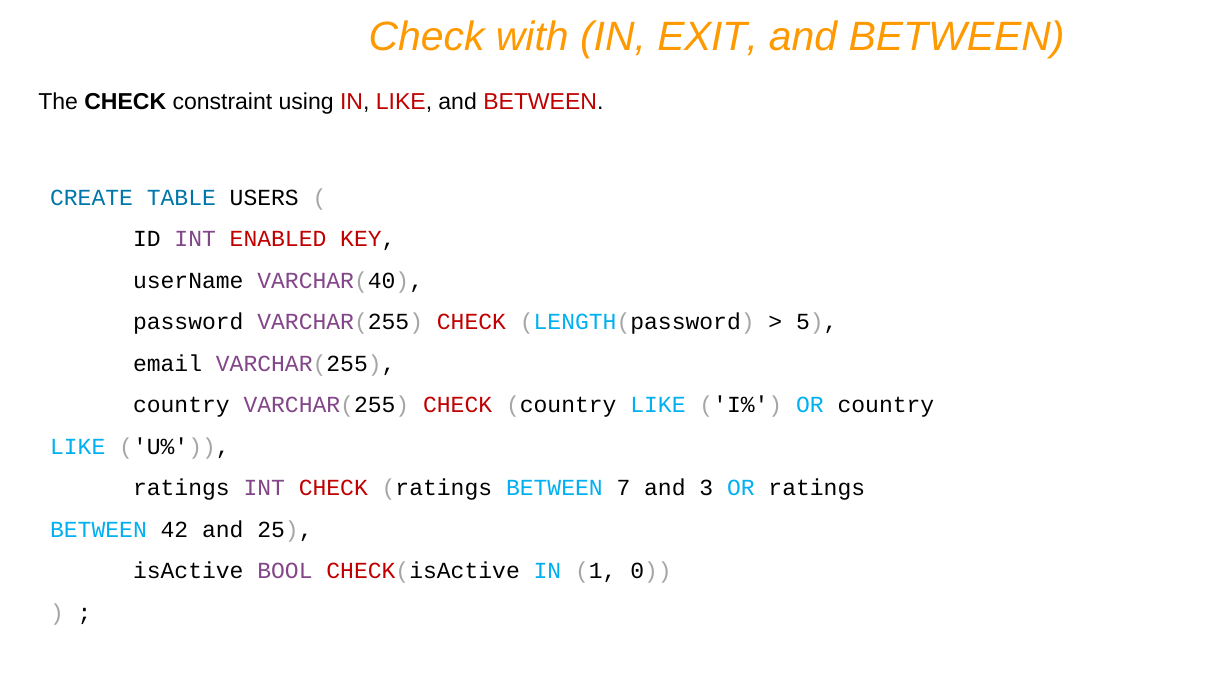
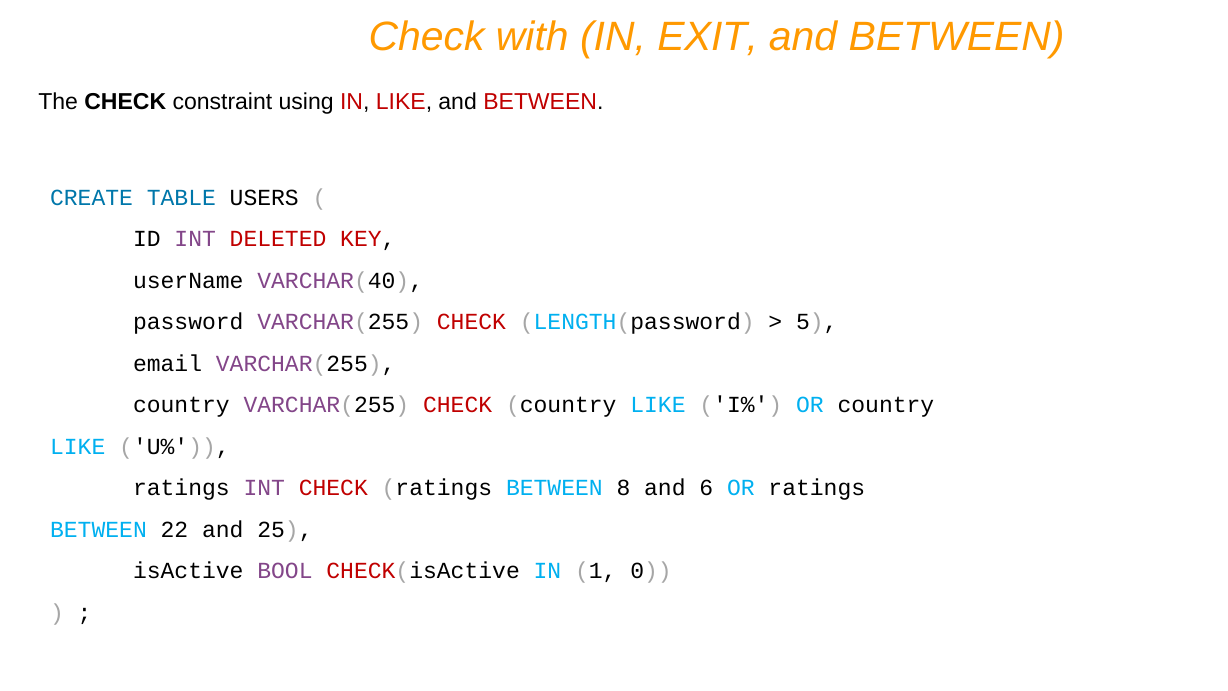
ENABLED: ENABLED -> DELETED (278, 239)
7: 7 -> 8 (623, 488)
3: 3 -> 6 (706, 488)
42: 42 -> 22 (174, 529)
